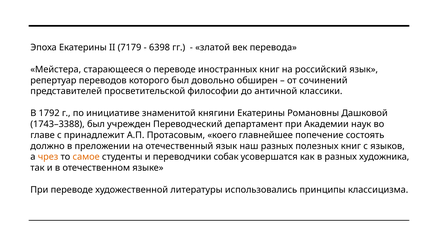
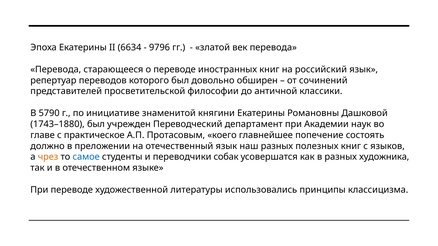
7179: 7179 -> 6634 (130, 48)
6398: 6398 -> 9796 (160, 48)
Мейстера: Мейстера -> Перевода (56, 70)
1792: 1792 -> 5790 (49, 113)
1743–3388: 1743–3388 -> 1743–1880 (58, 124)
принадлежит: принадлежит -> практическое (94, 135)
самое colour: orange -> blue (86, 157)
